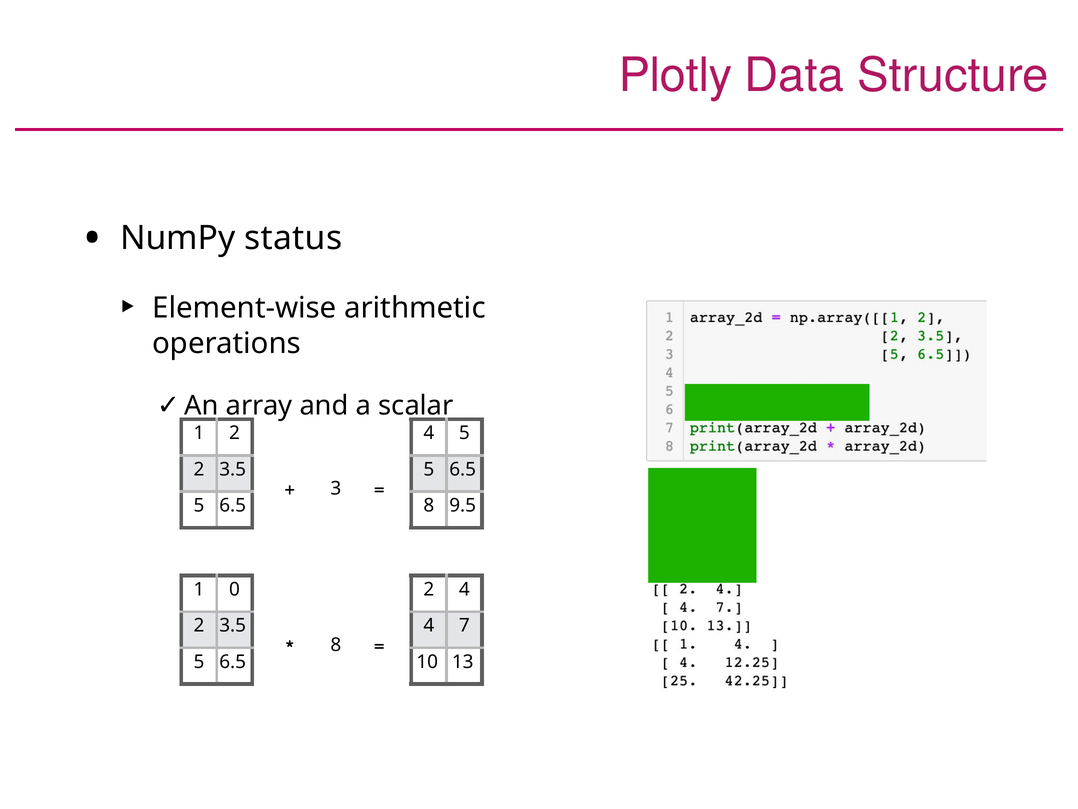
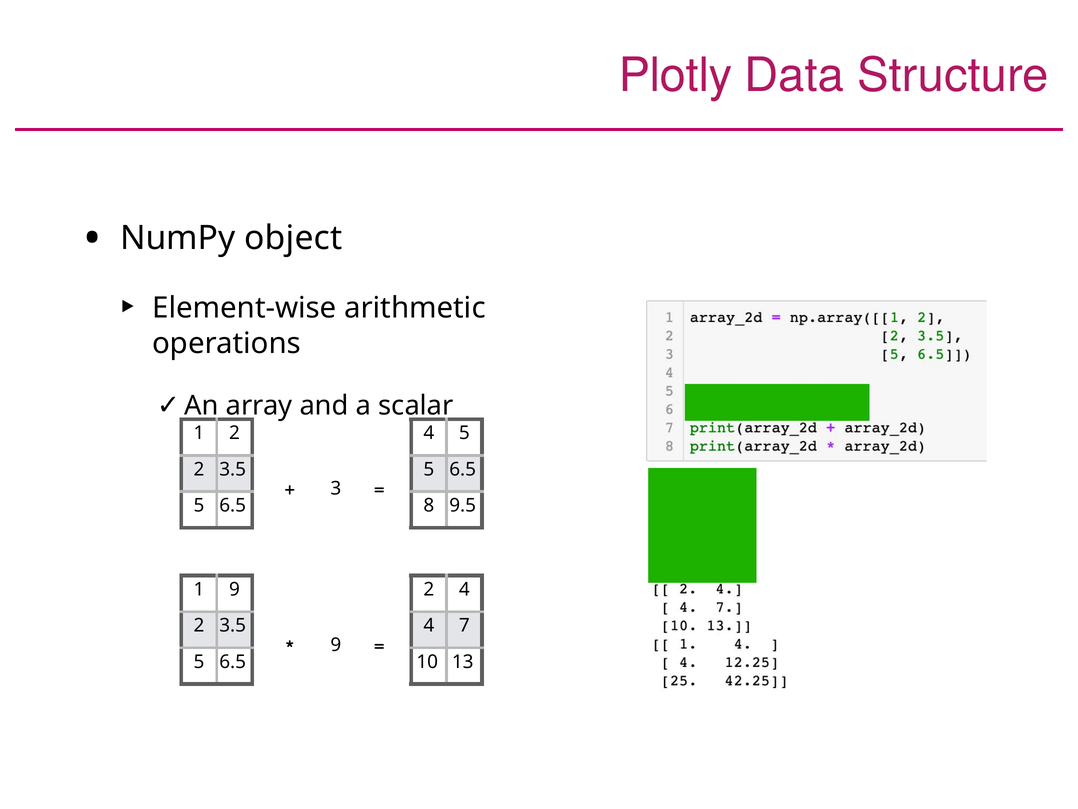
status: status -> object (293, 238)
1 0: 0 -> 9 (234, 589)
8: 8 -> 9 (336, 644)
